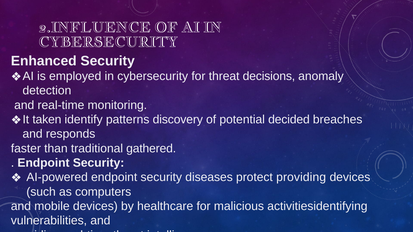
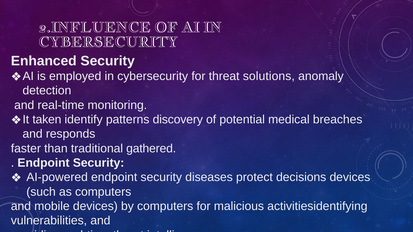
decisions: decisions -> solutions (269, 76)
decided: decided -> medical (289, 120)
protect providing: providing -> decisions (301, 178)
by healthcare: healthcare -> computers (165, 207)
